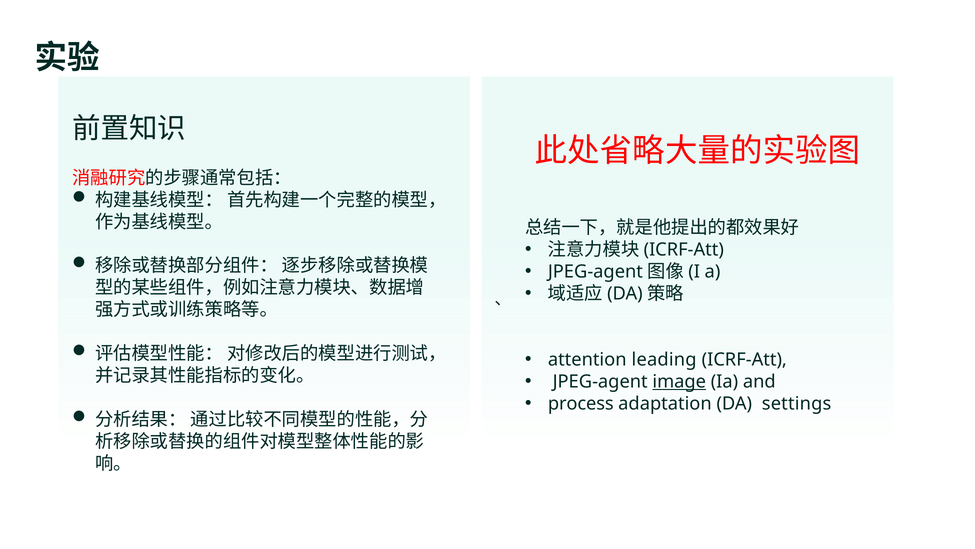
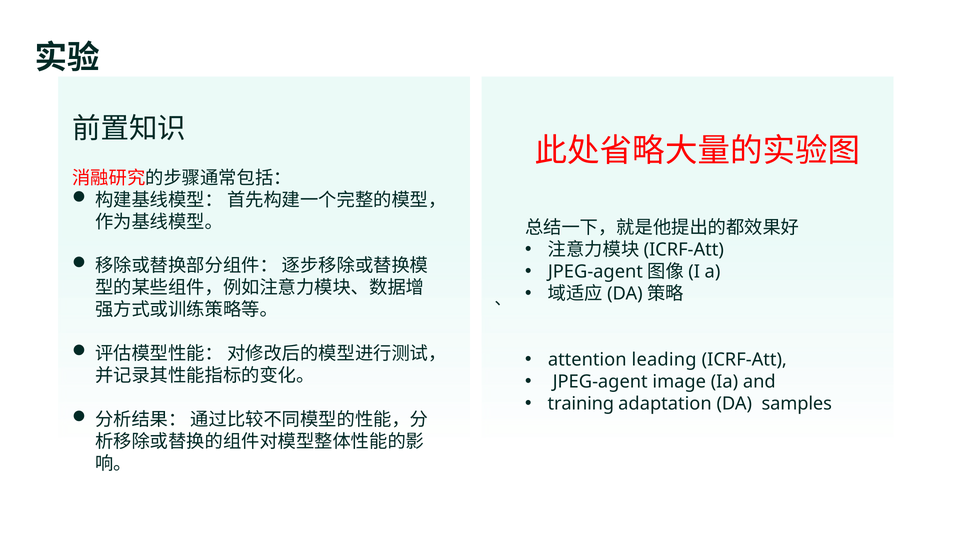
image underline: present -> none (679, 381)
process: process -> training (581, 403)
settings: settings -> samples (797, 403)
